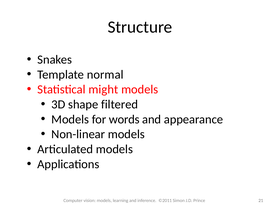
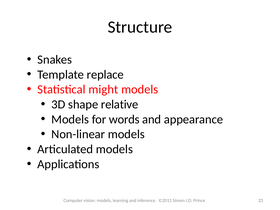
normal: normal -> replace (105, 75)
filtered: filtered -> relative (120, 104)
